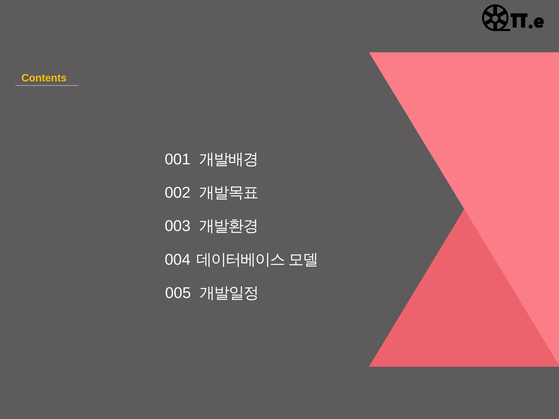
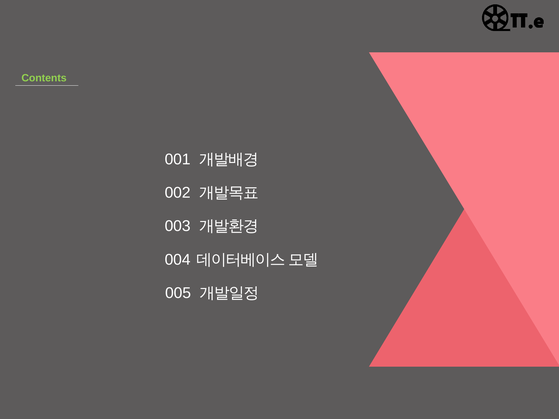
Contents colour: yellow -> light green (44, 78)
